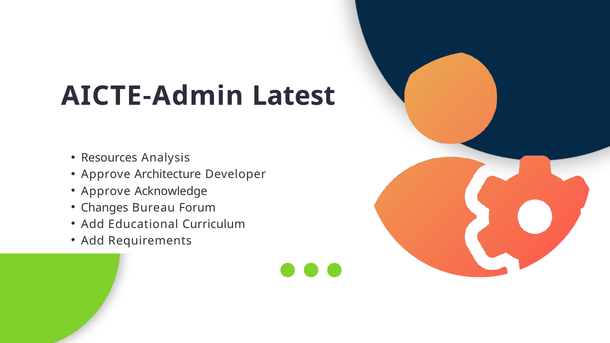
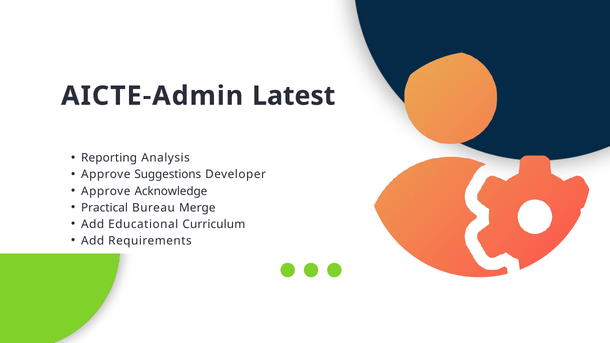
Resources: Resources -> Reporting (109, 158)
Architecture: Architecture -> Suggestions (168, 175)
Changes: Changes -> Practical (105, 208)
Forum: Forum -> Merge (197, 208)
